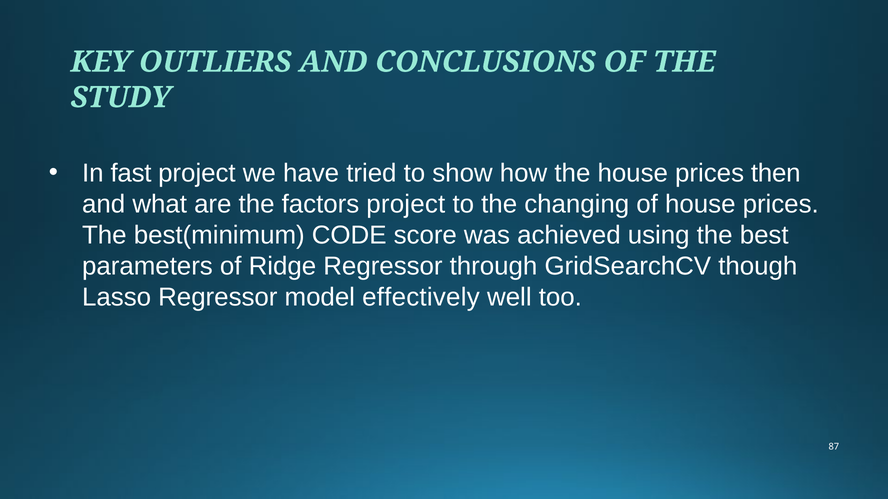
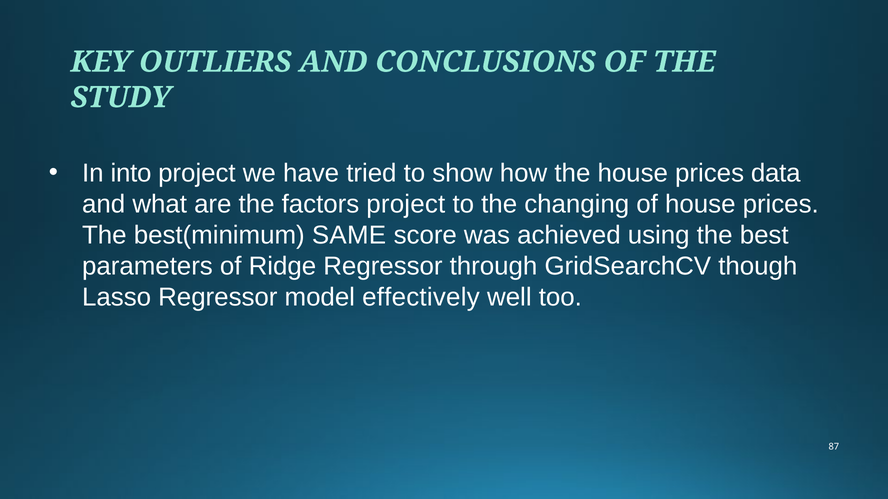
fast: fast -> into (131, 173)
then: then -> data (776, 173)
CODE: CODE -> SAME (349, 235)
